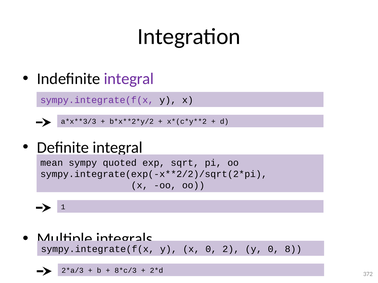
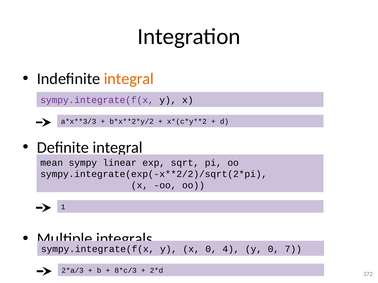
integral colour: purple -> orange (129, 79)
quoted: quoted -> linear (120, 163)
2: 2 -> 4 (231, 249)
8: 8 -> 7 (293, 249)
